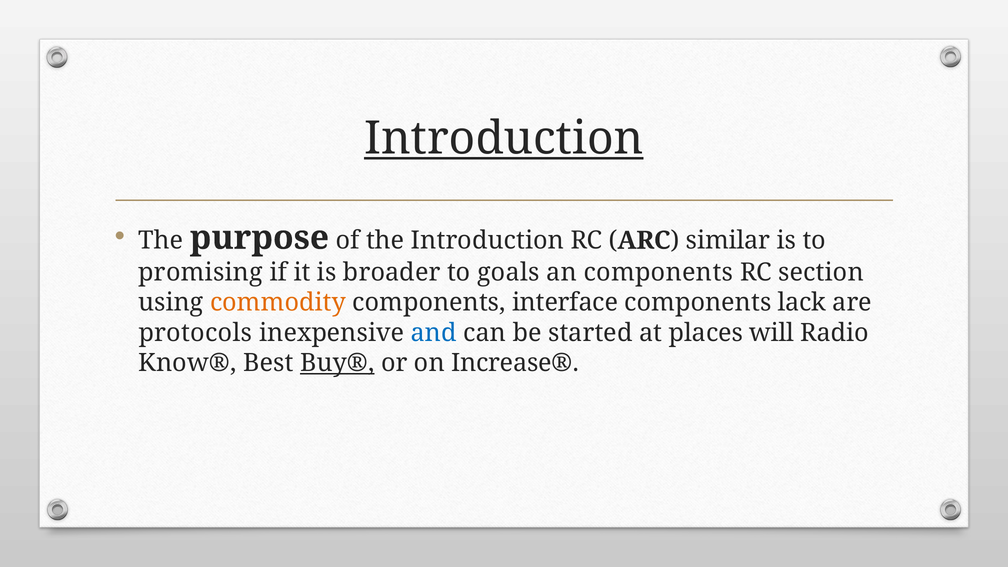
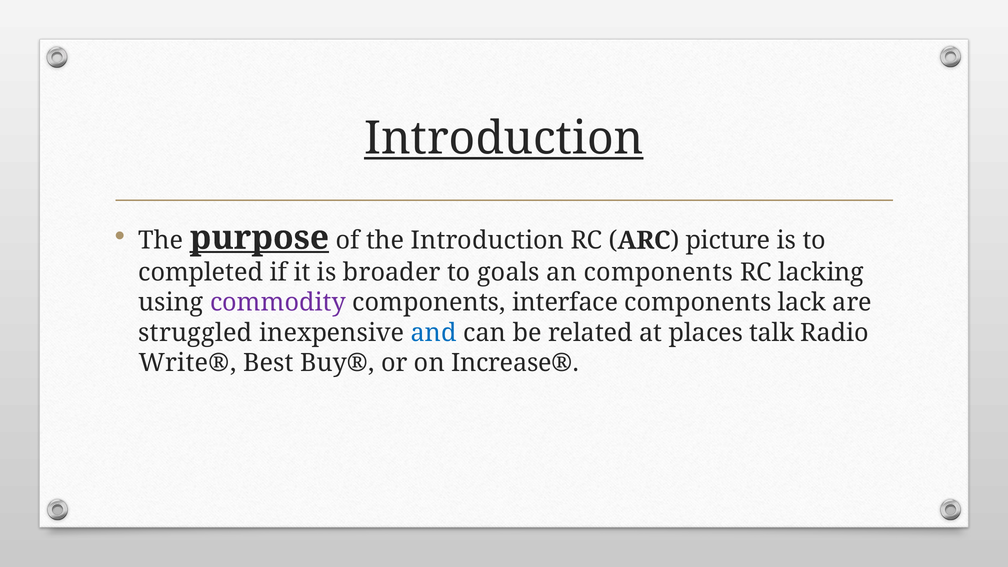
purpose underline: none -> present (259, 238)
similar: similar -> picture (728, 240)
promising: promising -> completed (201, 272)
section: section -> lacking (821, 272)
commodity colour: orange -> purple (278, 303)
protocols: protocols -> struggled (195, 333)
started: started -> related (590, 333)
will: will -> talk (772, 333)
Know®: Know® -> Write® (187, 363)
Buy® underline: present -> none (337, 363)
